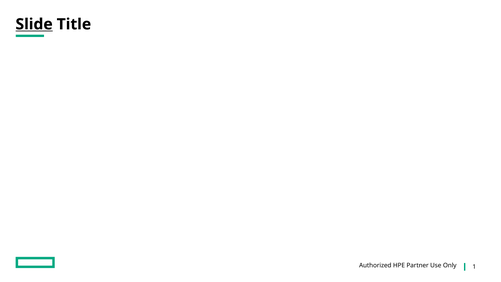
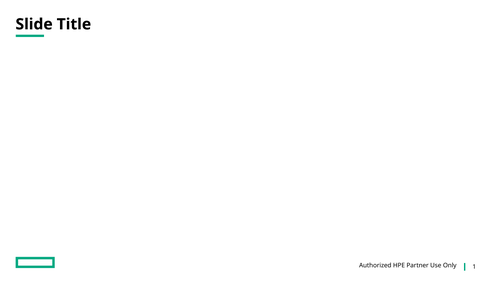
Slide underline: present -> none (34, 24)
